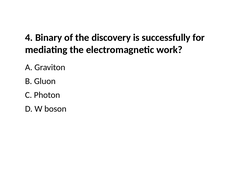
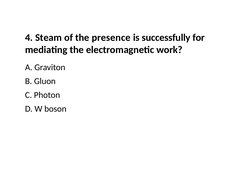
Binary: Binary -> Steam (49, 38)
discovery: discovery -> presence (111, 38)
